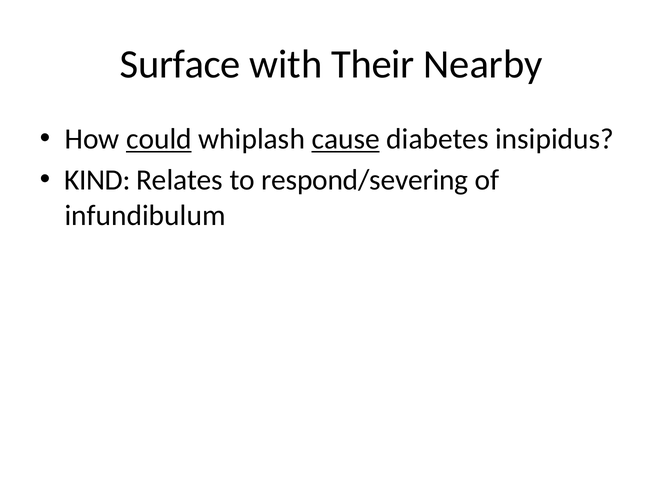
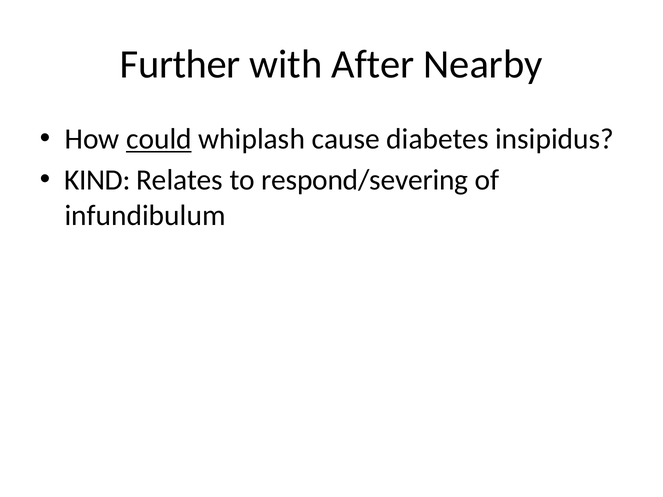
Surface: Surface -> Further (180, 64)
Their: Their -> After (373, 64)
cause underline: present -> none (346, 139)
